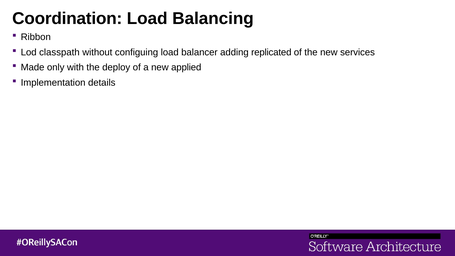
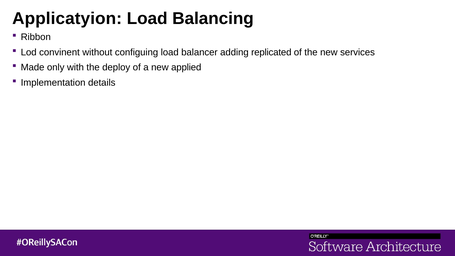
Coordination: Coordination -> Applicatyion (67, 18)
classpath: classpath -> convinent (59, 52)
